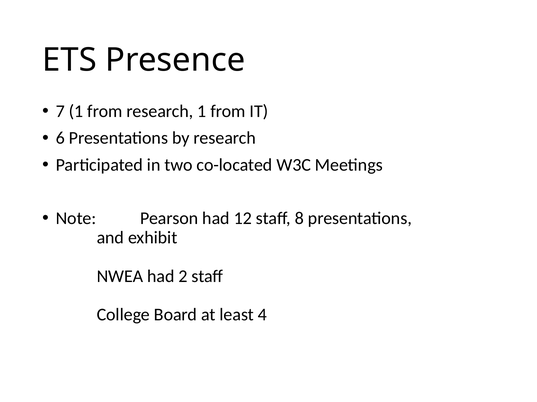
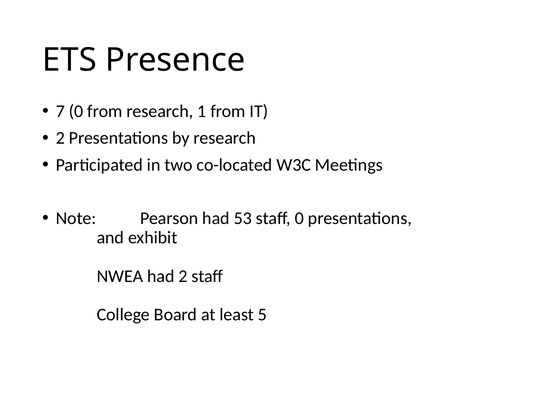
7 1: 1 -> 0 (76, 112)
6: 6 -> 2 (60, 138)
12: 12 -> 53 (243, 219)
staff 8: 8 -> 0 (299, 219)
4: 4 -> 5 (262, 315)
